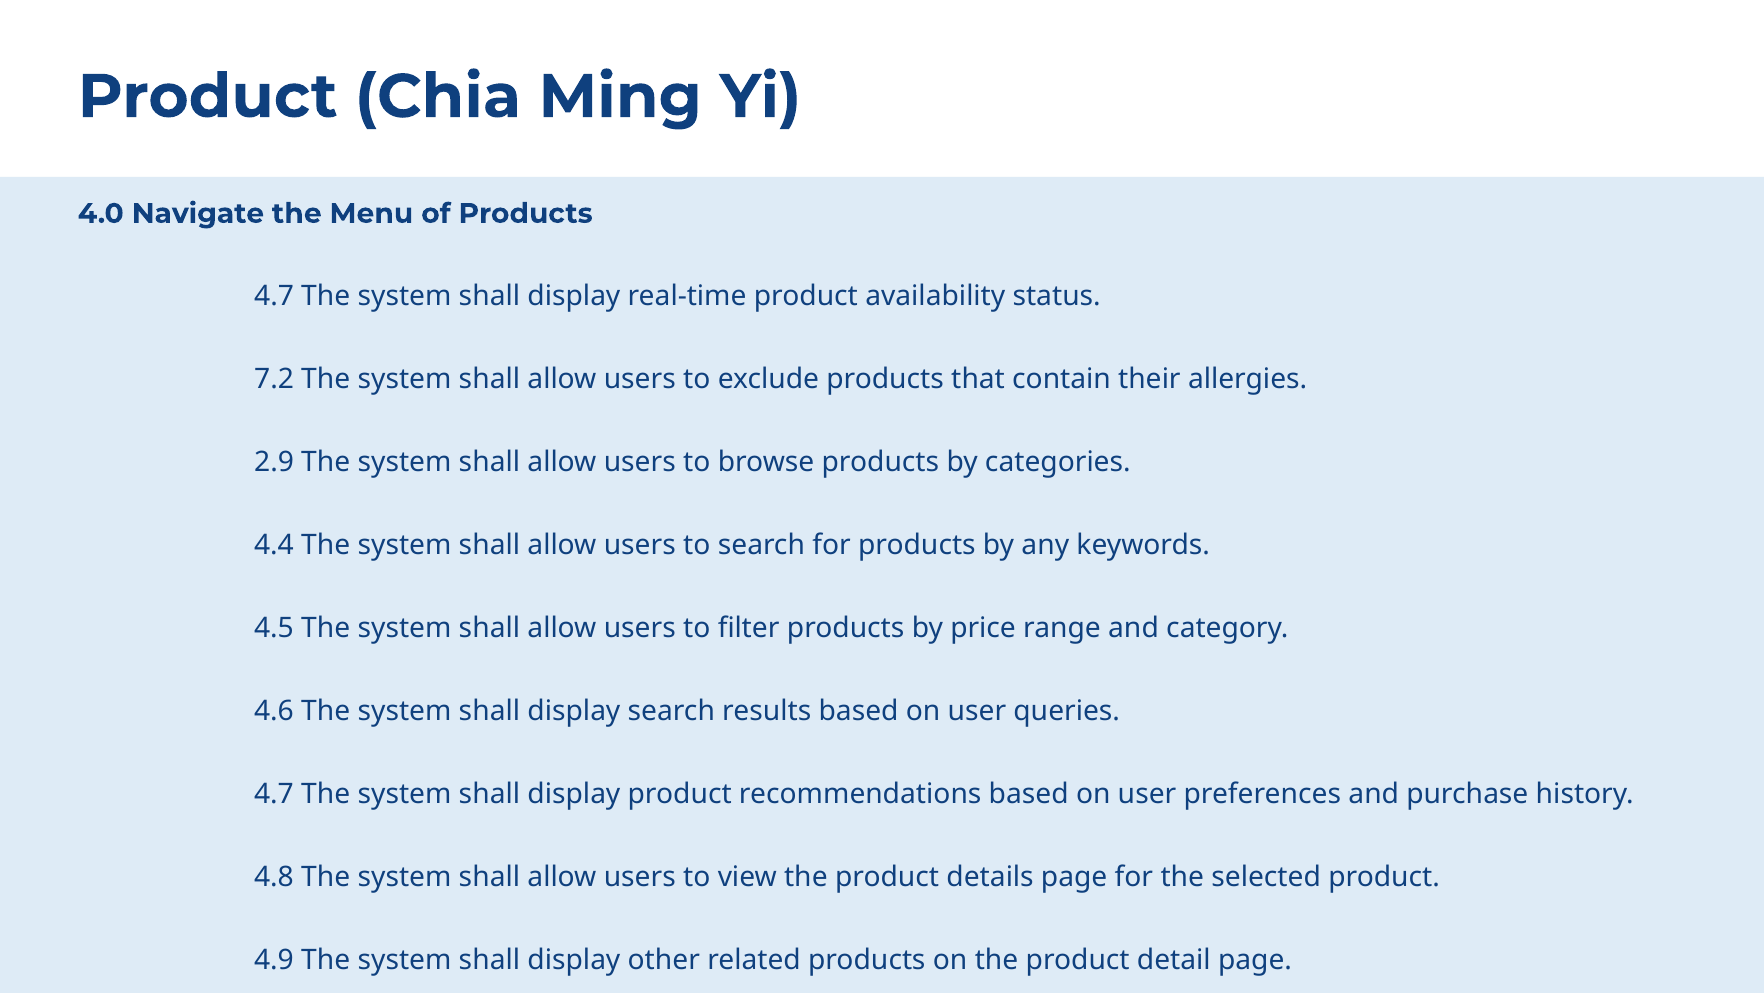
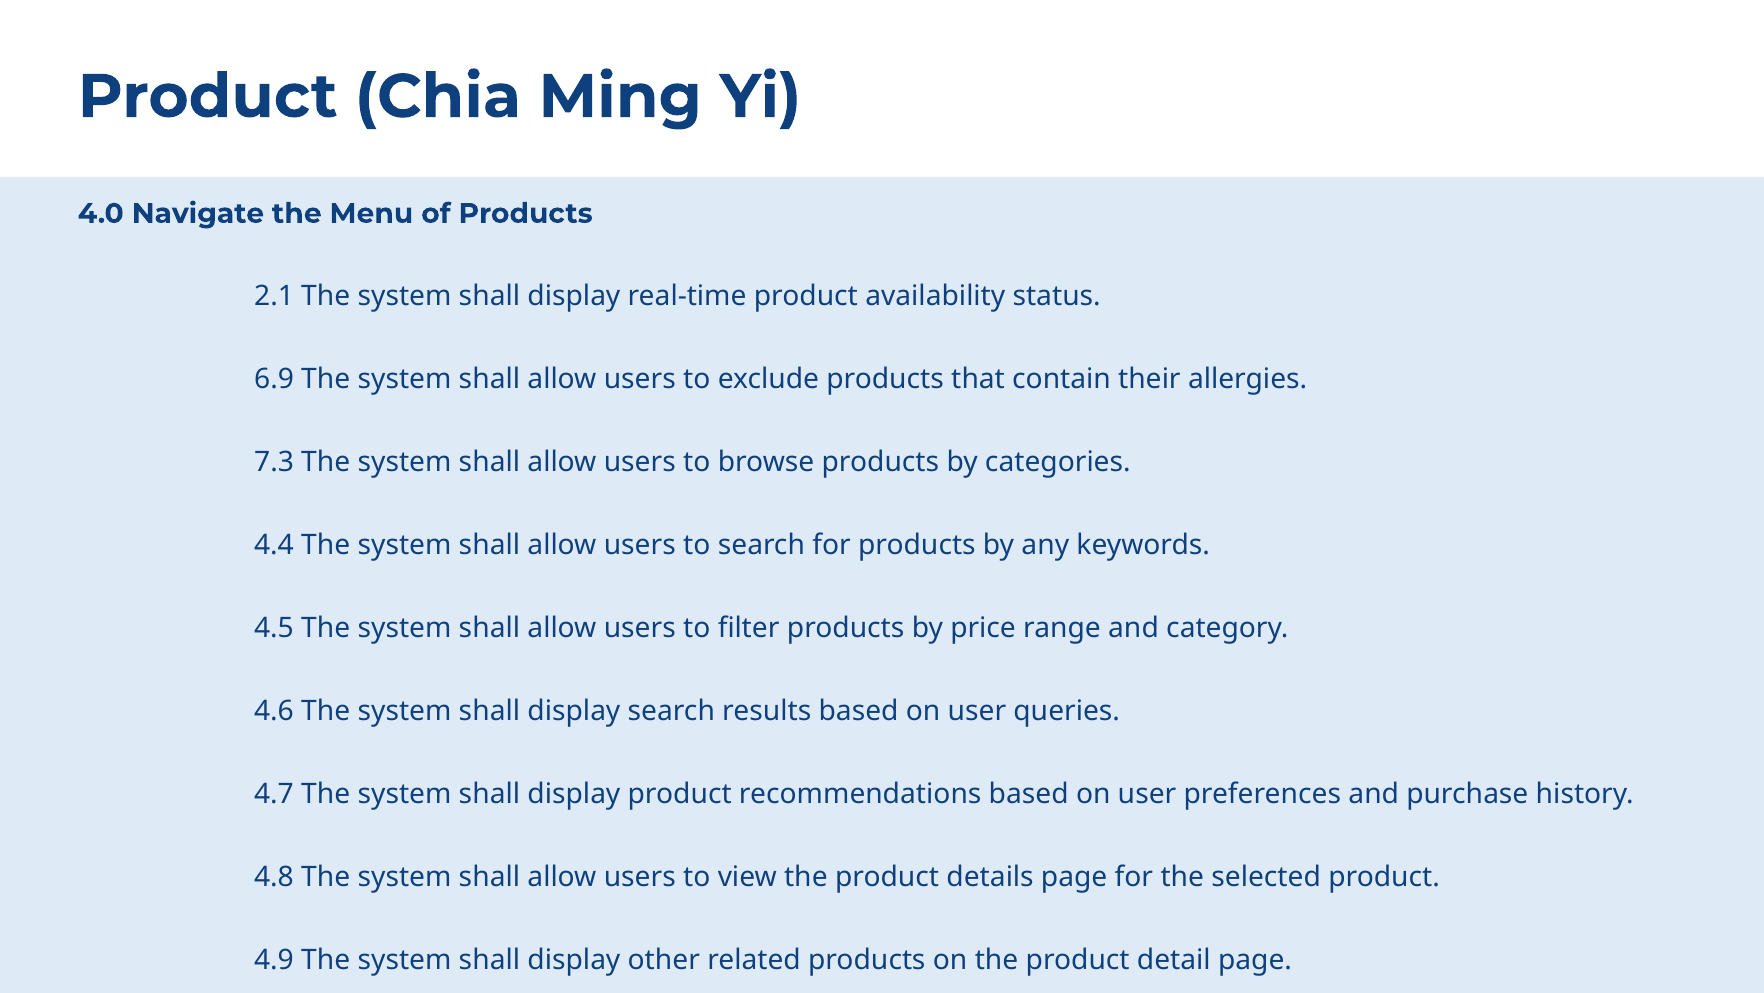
4.7: 4.7 -> 2.1 (274, 296)
7.2: 7.2 -> 6.9 (274, 379)
2.9: 2.9 -> 7.3 (274, 462)
